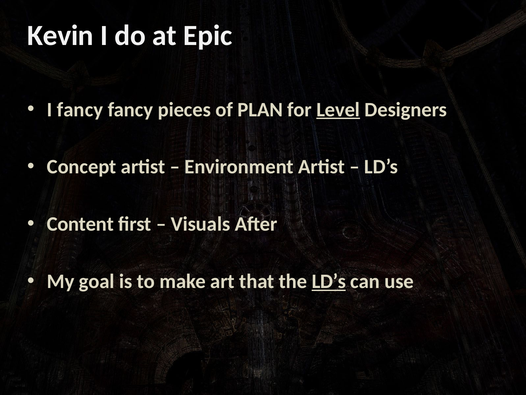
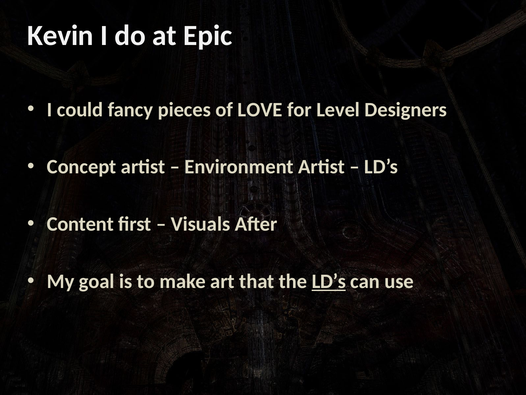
I fancy: fancy -> could (80, 109)
PLAN: PLAN -> LOVE (260, 109)
Level underline: present -> none (338, 109)
